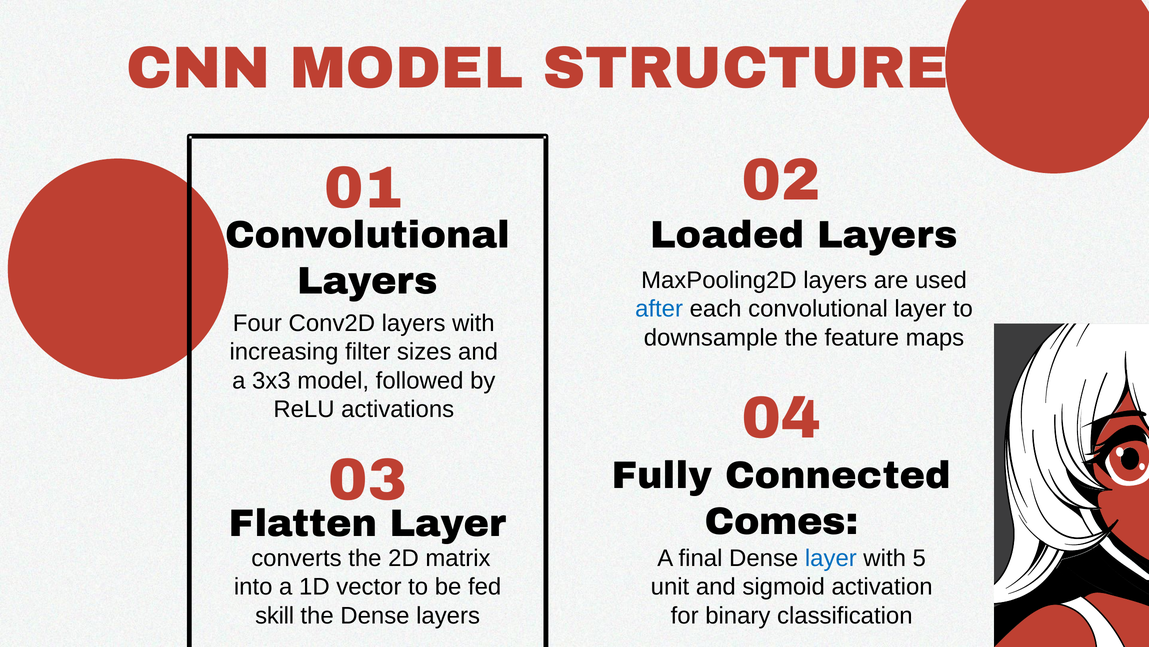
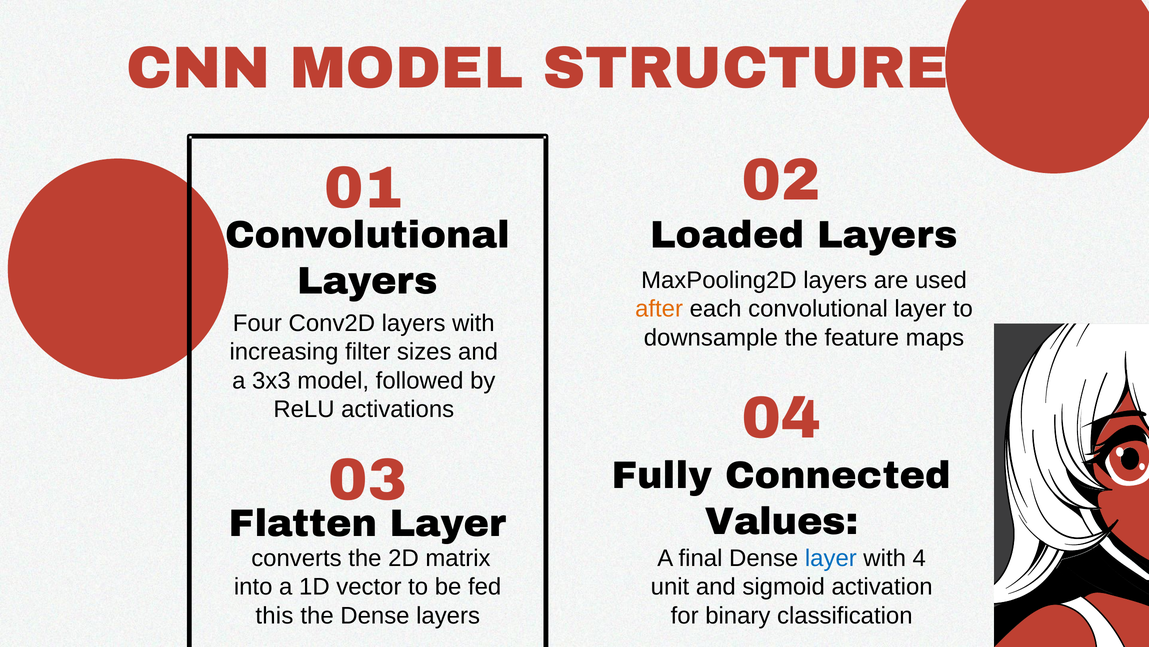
after colour: blue -> orange (659, 309)
Comes: Comes -> Values (781, 521)
5: 5 -> 4 (919, 558)
skill: skill -> this (274, 615)
